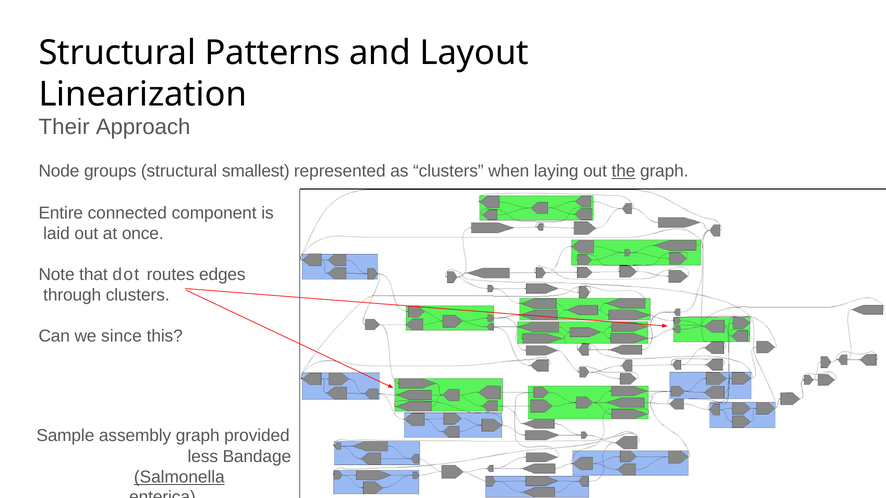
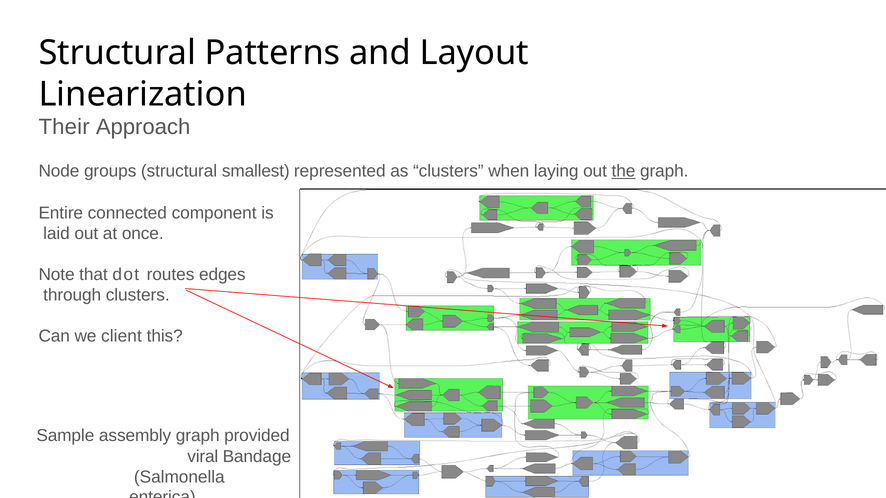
since: since -> client (121, 336)
less: less -> viral (203, 457)
Salmonella underline: present -> none (179, 477)
